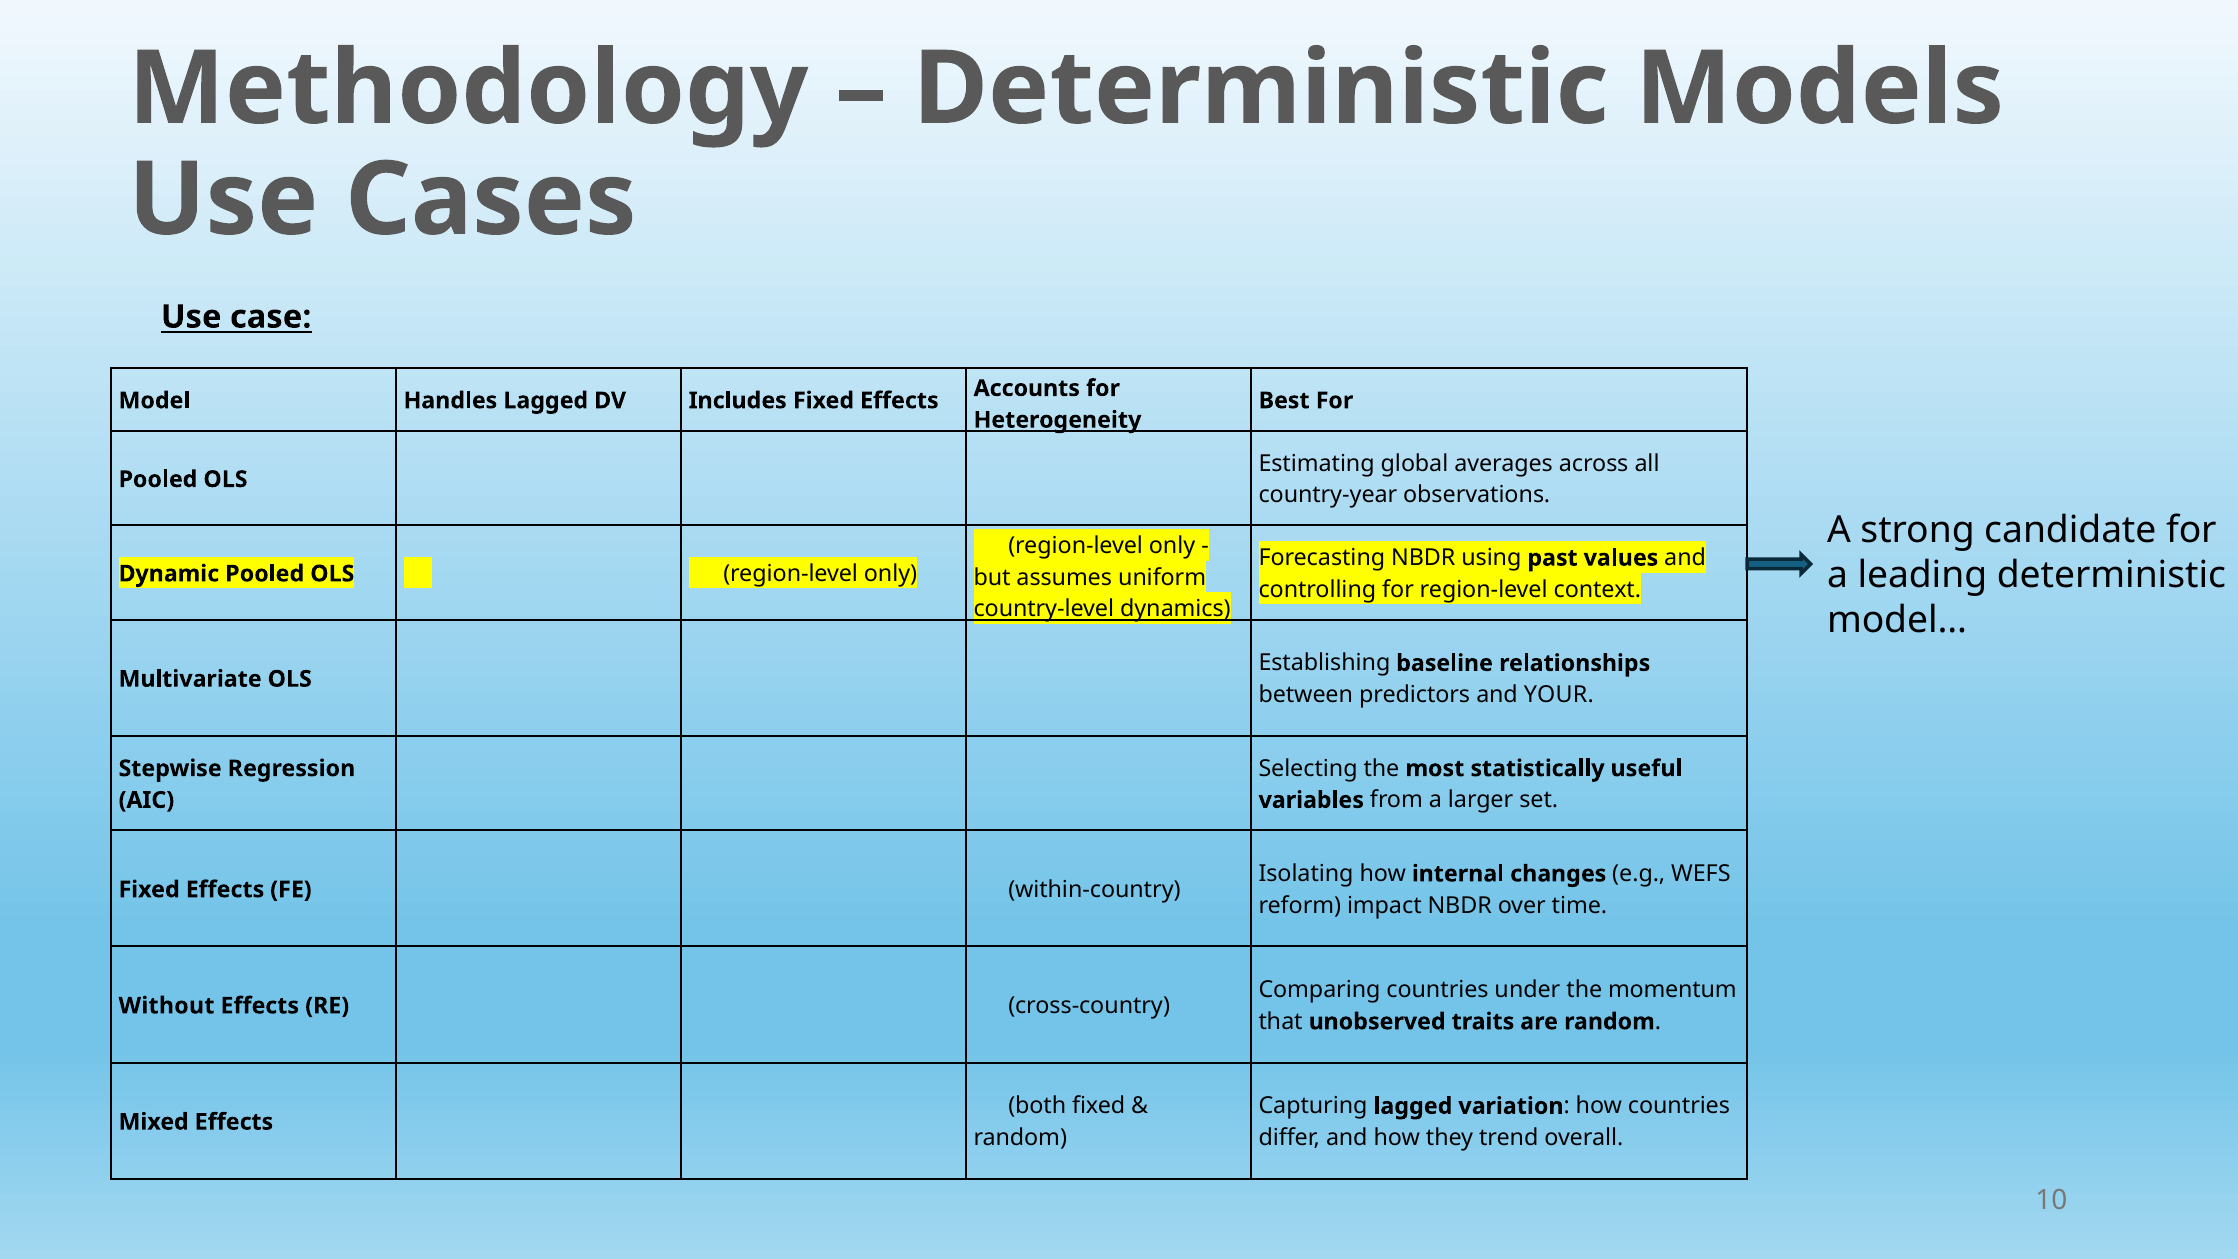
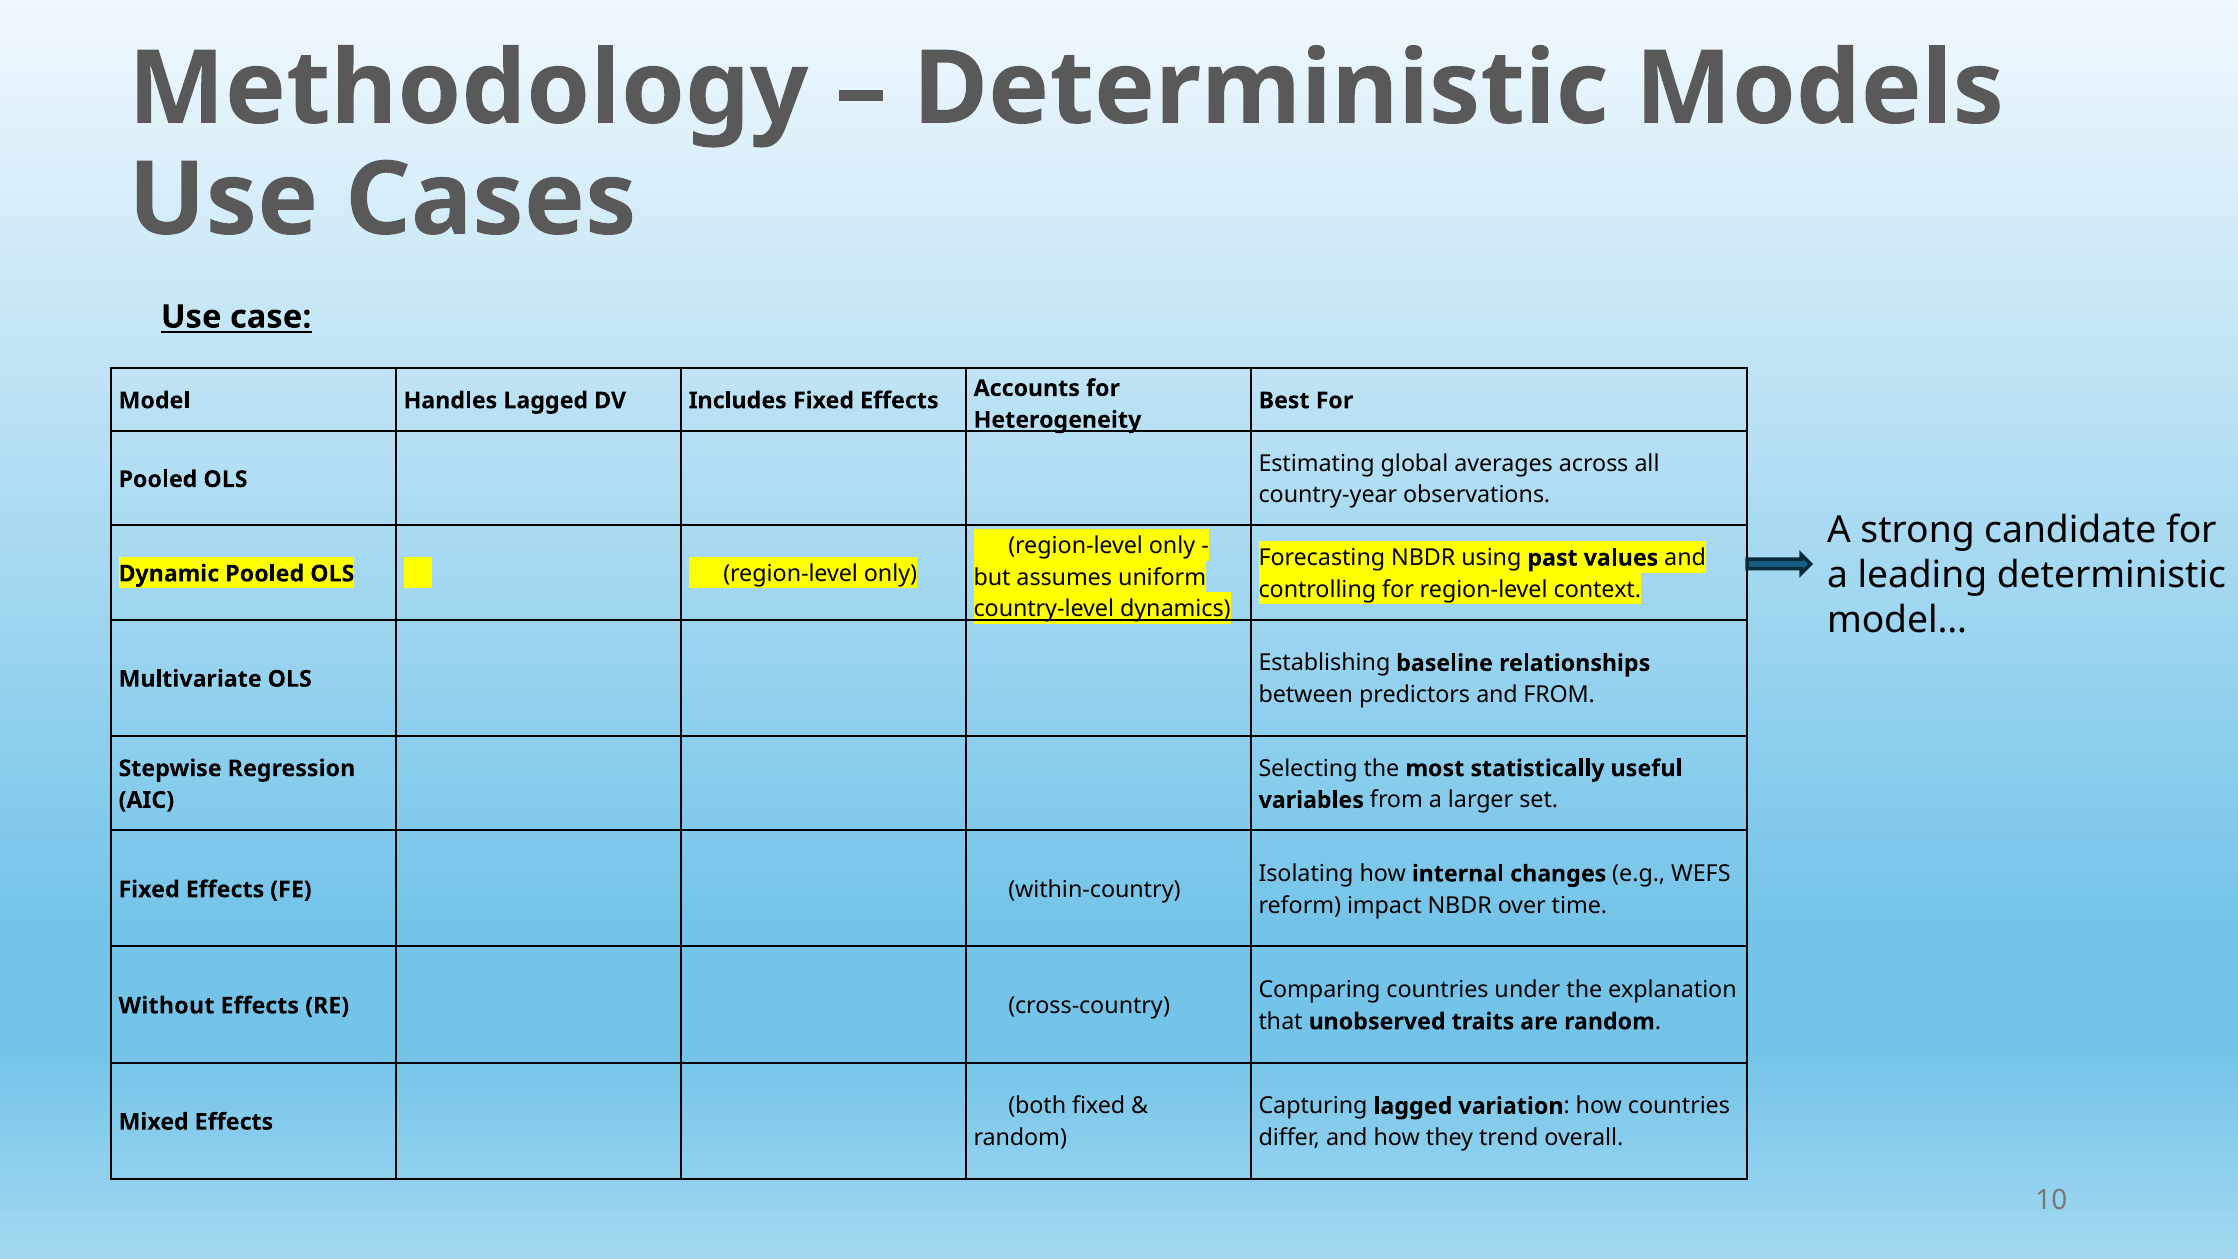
and YOUR: YOUR -> FROM (1559, 695)
momentum: momentum -> explanation (1672, 990)
